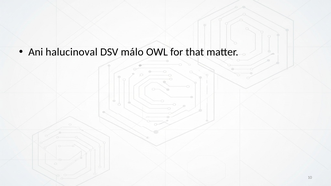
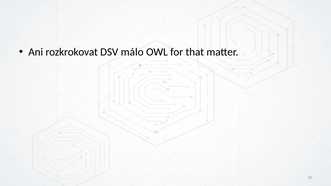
halucinoval: halucinoval -> rozkrokovat (72, 52)
